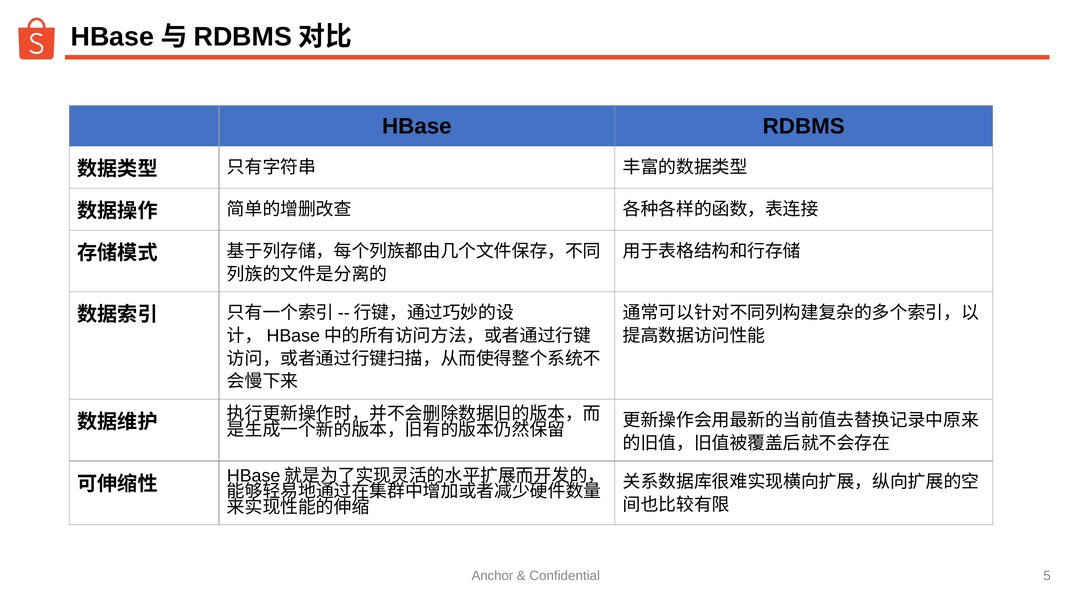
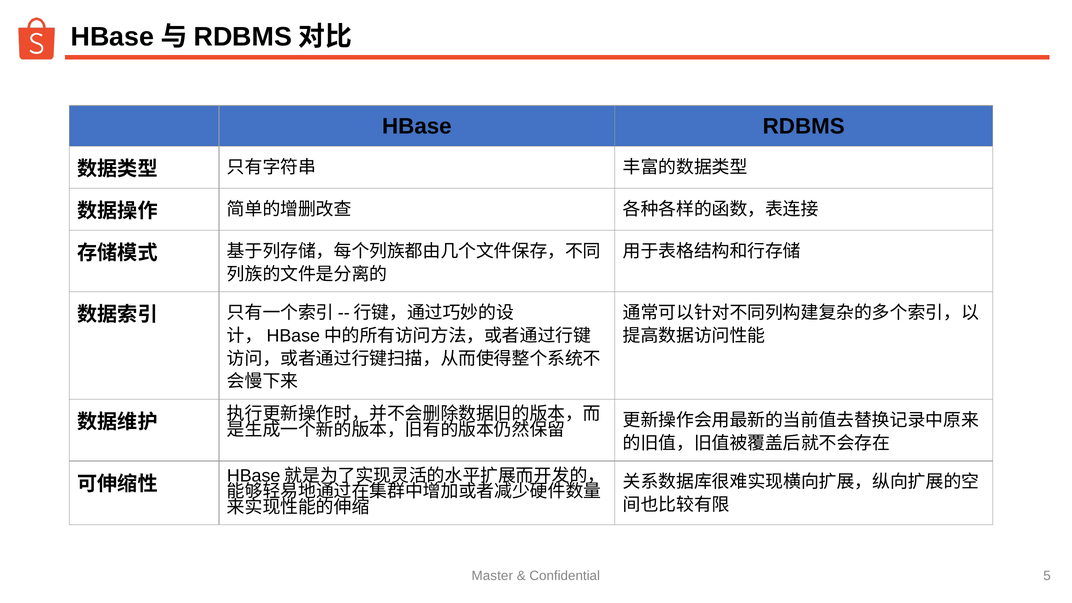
Anchor: Anchor -> Master (492, 576)
